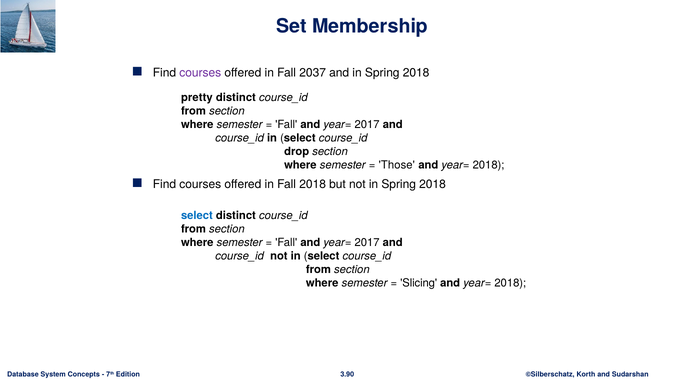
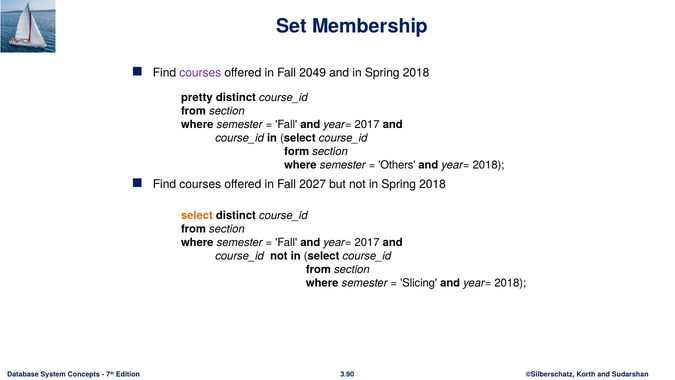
2037: 2037 -> 2049 (313, 73)
drop: drop -> form (297, 151)
Those: Those -> Others (397, 165)
Fall 2018: 2018 -> 2027 (313, 184)
select colour: blue -> orange (197, 215)
